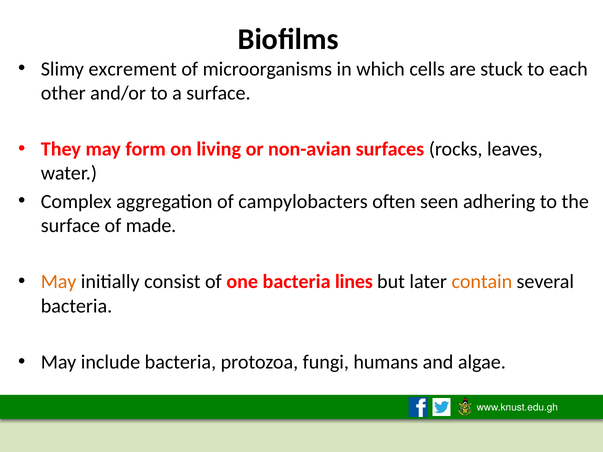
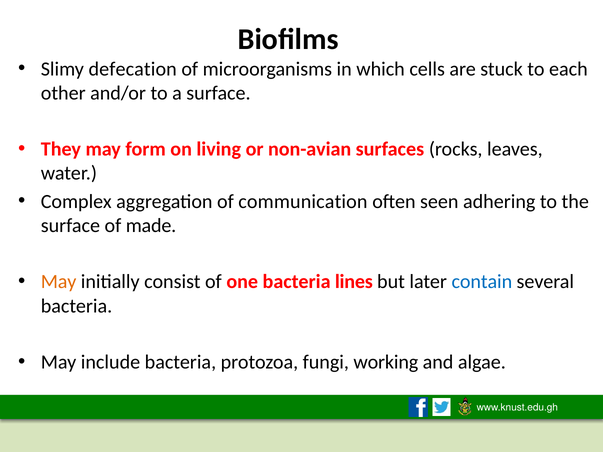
excrement: excrement -> defecation (133, 69)
campylobacters: campylobacters -> communication (303, 202)
contain colour: orange -> blue (482, 282)
humans: humans -> working (386, 362)
